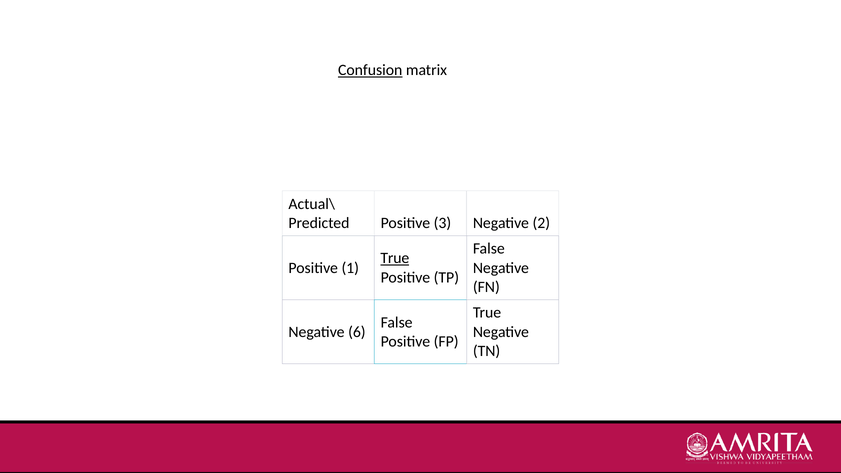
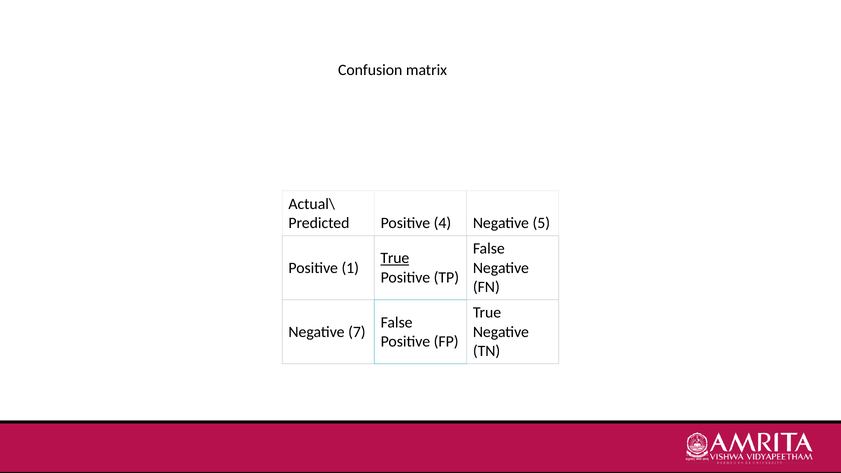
Confusion underline: present -> none (370, 70)
3: 3 -> 4 (442, 223)
2: 2 -> 5 (541, 223)
6: 6 -> 7 (357, 332)
